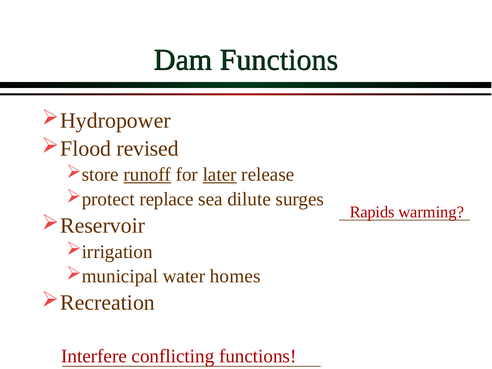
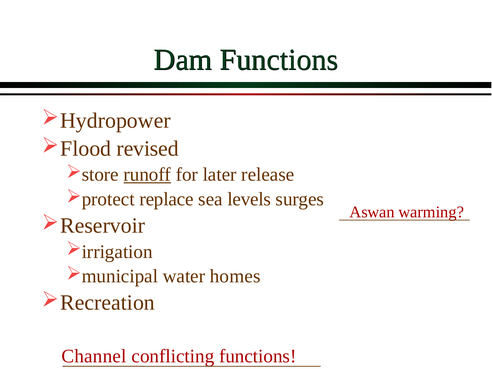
later underline: present -> none (220, 175)
dilute: dilute -> levels (249, 199)
Rapids: Rapids -> Aswan (372, 212)
Interfere: Interfere -> Channel (94, 356)
